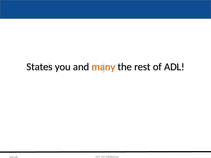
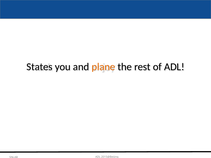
many: many -> plane (103, 67)
